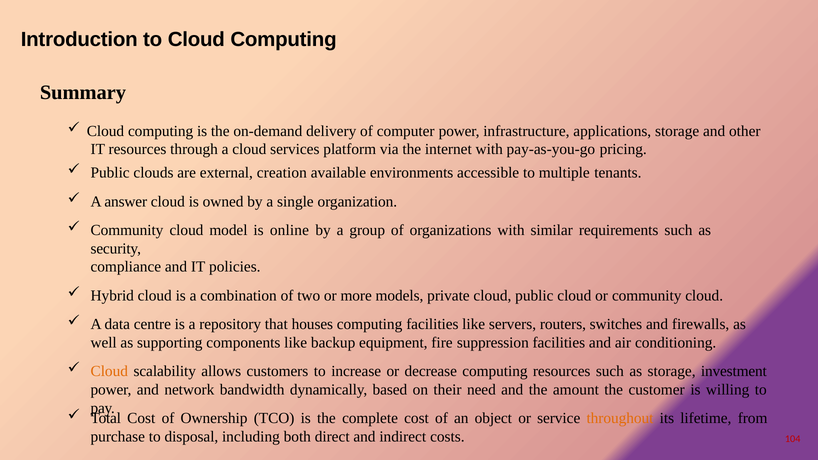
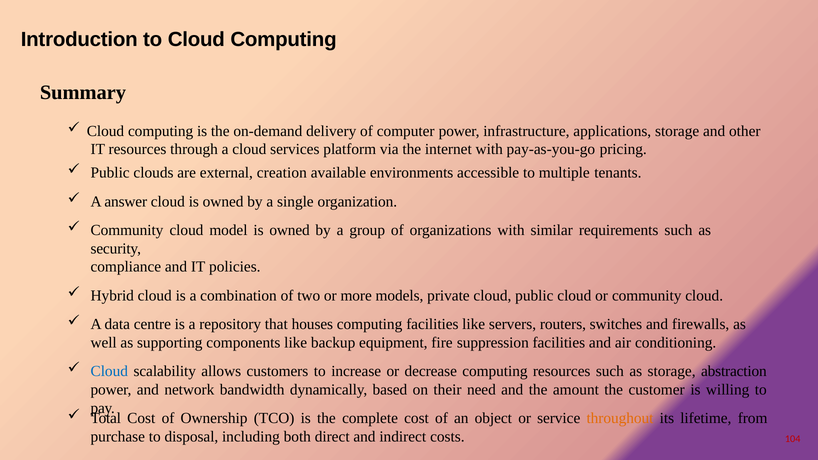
model is online: online -> owned (290, 230)
Cloud colour: orange -> blue (109, 371)
investment: investment -> abstraction (734, 371)
